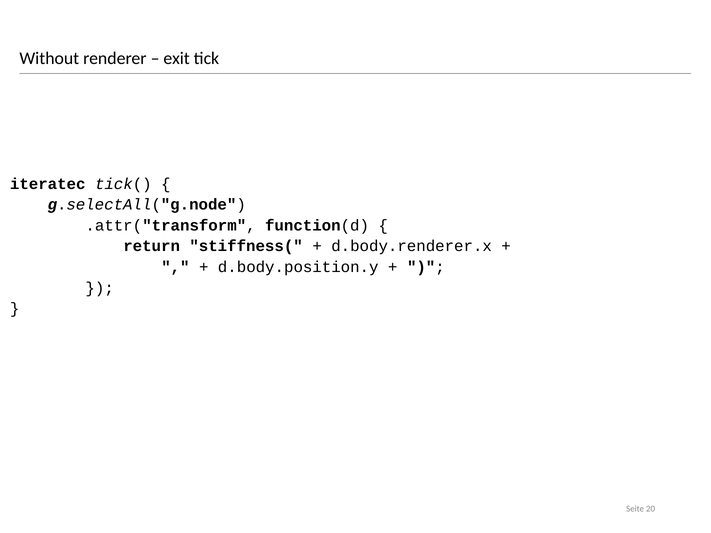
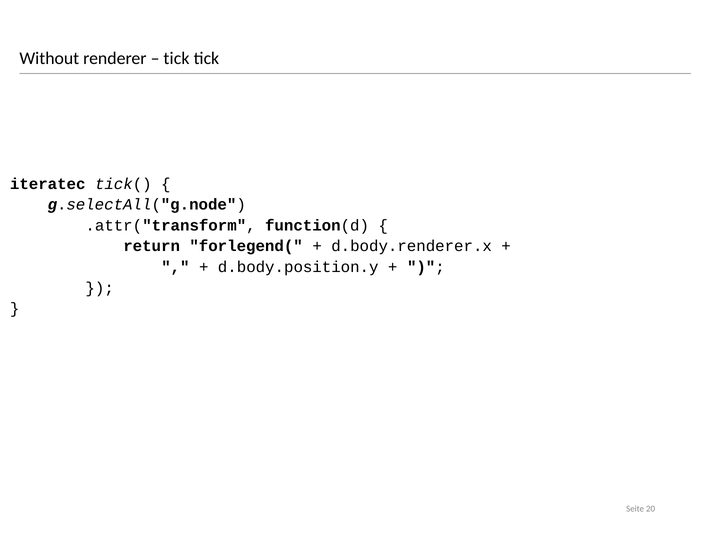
exit: exit -> tick (176, 58)
stiffness(: stiffness( -> forlegend( (246, 246)
